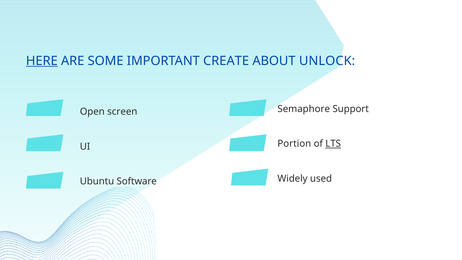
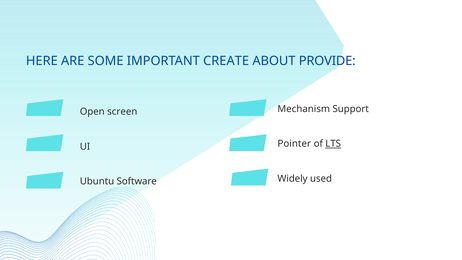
HERE underline: present -> none (42, 61)
UNLOCK: UNLOCK -> PROVIDE (327, 61)
Semaphore: Semaphore -> Mechanism (304, 109)
Portion: Portion -> Pointer (294, 144)
